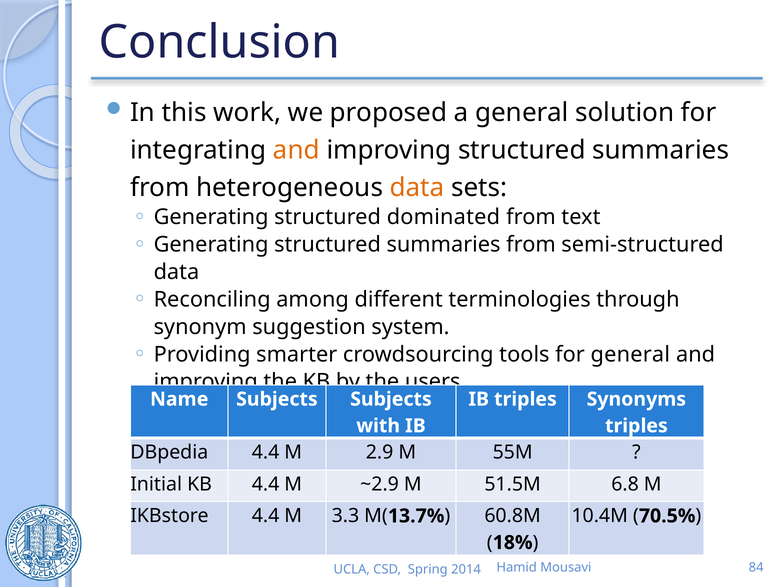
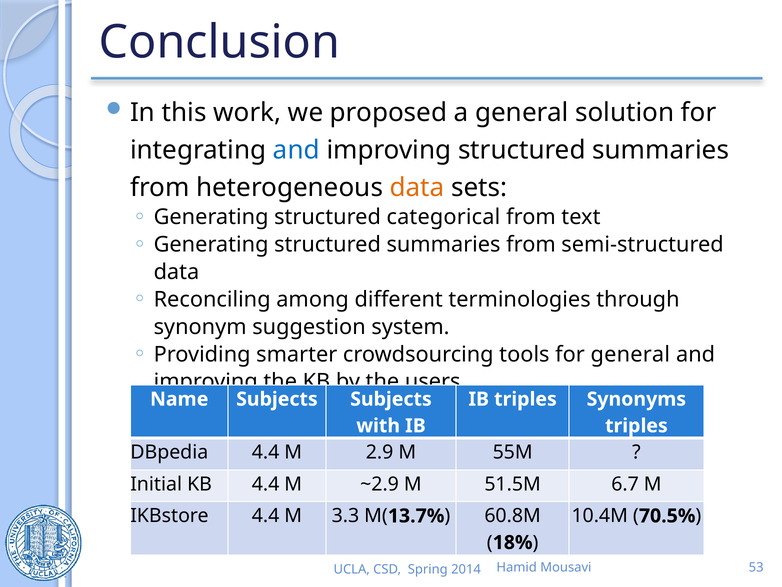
and colour: orange -> blue (296, 150)
dominated: dominated -> categorical (443, 217)
6.8: 6.8 -> 6.7 (625, 484)
84: 84 -> 53 (756, 567)
